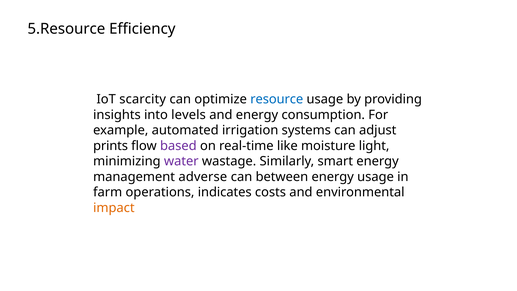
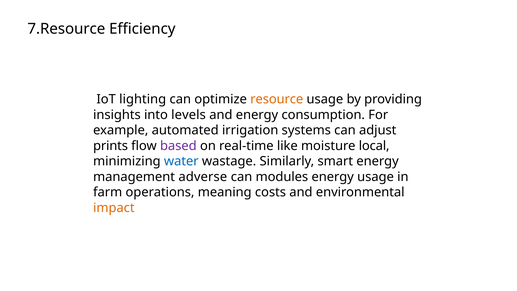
5.Resource: 5.Resource -> 7.Resource (66, 29)
scarcity: scarcity -> lighting (143, 99)
resource colour: blue -> orange (277, 99)
light: light -> local (374, 146)
water colour: purple -> blue (181, 161)
between: between -> modules (282, 177)
indicates: indicates -> meaning (225, 192)
